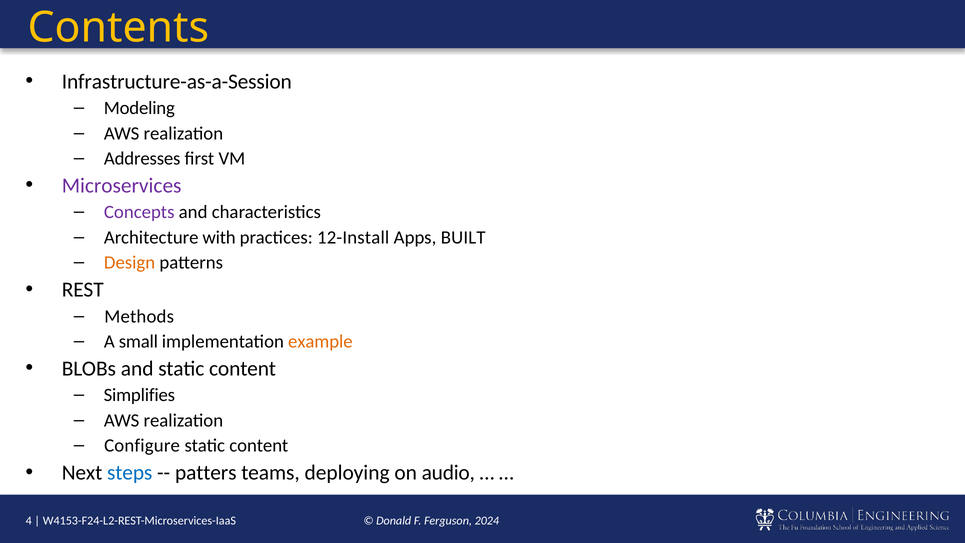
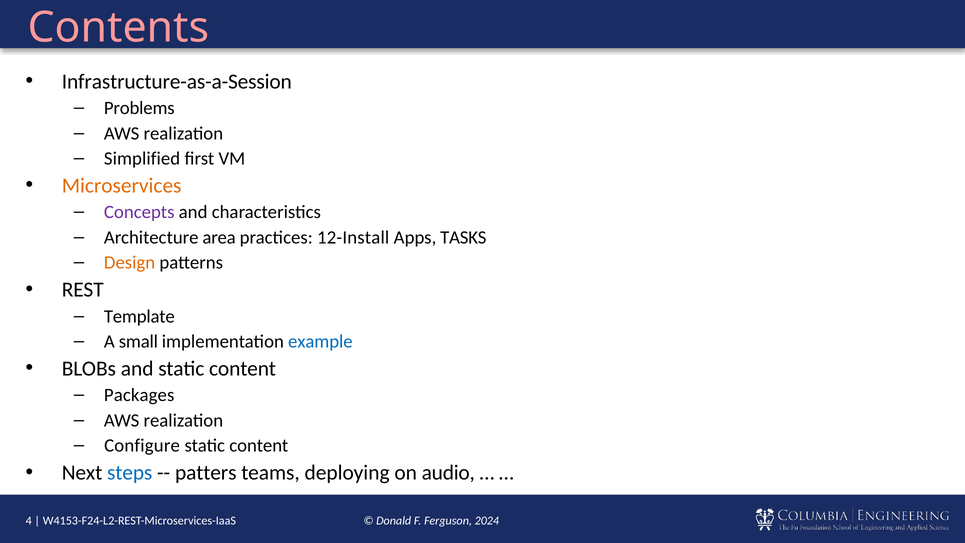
Contents colour: yellow -> pink (119, 28)
Modeling: Modeling -> Problems (139, 108)
Addresses: Addresses -> Simplified (142, 159)
Microservices colour: purple -> orange (122, 186)
with: with -> area (219, 237)
BUILT: BUILT -> TASKS (463, 237)
Methods: Methods -> Template (139, 316)
example colour: orange -> blue (320, 341)
Simplifies: Simplifies -> Packages (139, 395)
